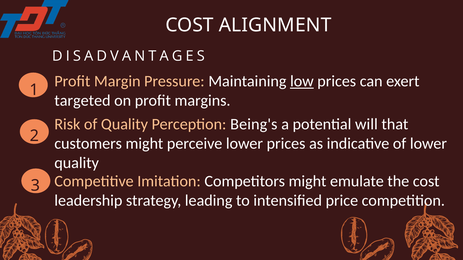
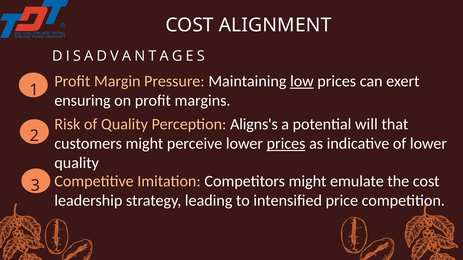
targeted: targeted -> ensuring (82, 101)
Being's: Being's -> Aligns's (254, 125)
prices underline: none -> present (286, 144)
